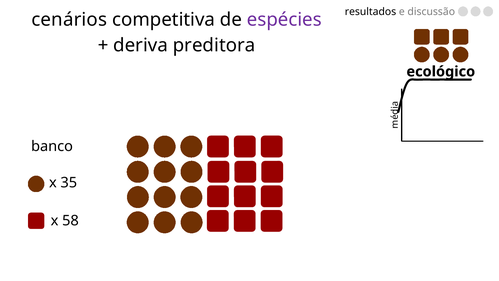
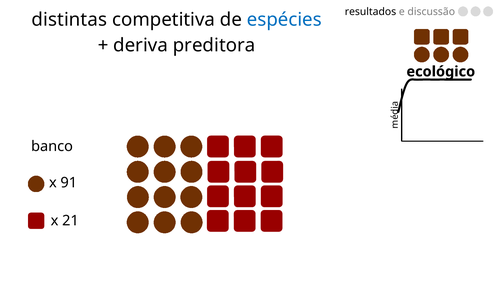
cenários: cenários -> distintas (69, 20)
espécies colour: purple -> blue (284, 20)
35: 35 -> 91 (69, 182)
58: 58 -> 21 (70, 220)
